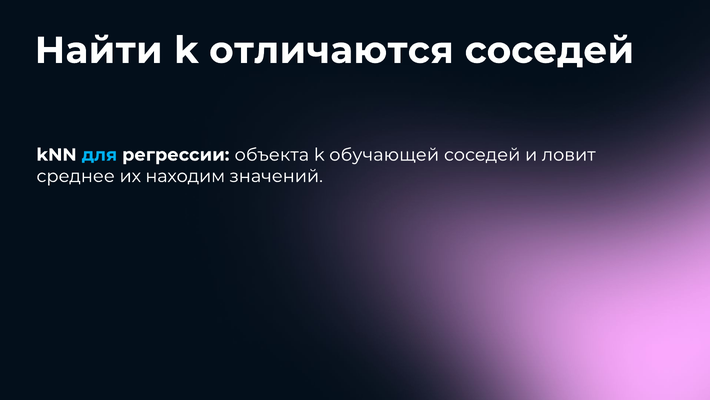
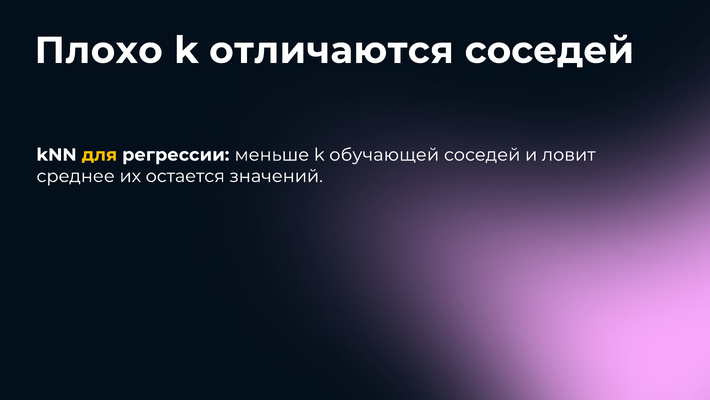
Найти: Найти -> Плохо (99, 50)
для colour: light blue -> yellow (99, 155)
объекта: объекта -> меньше (272, 155)
находим: находим -> остается (185, 176)
